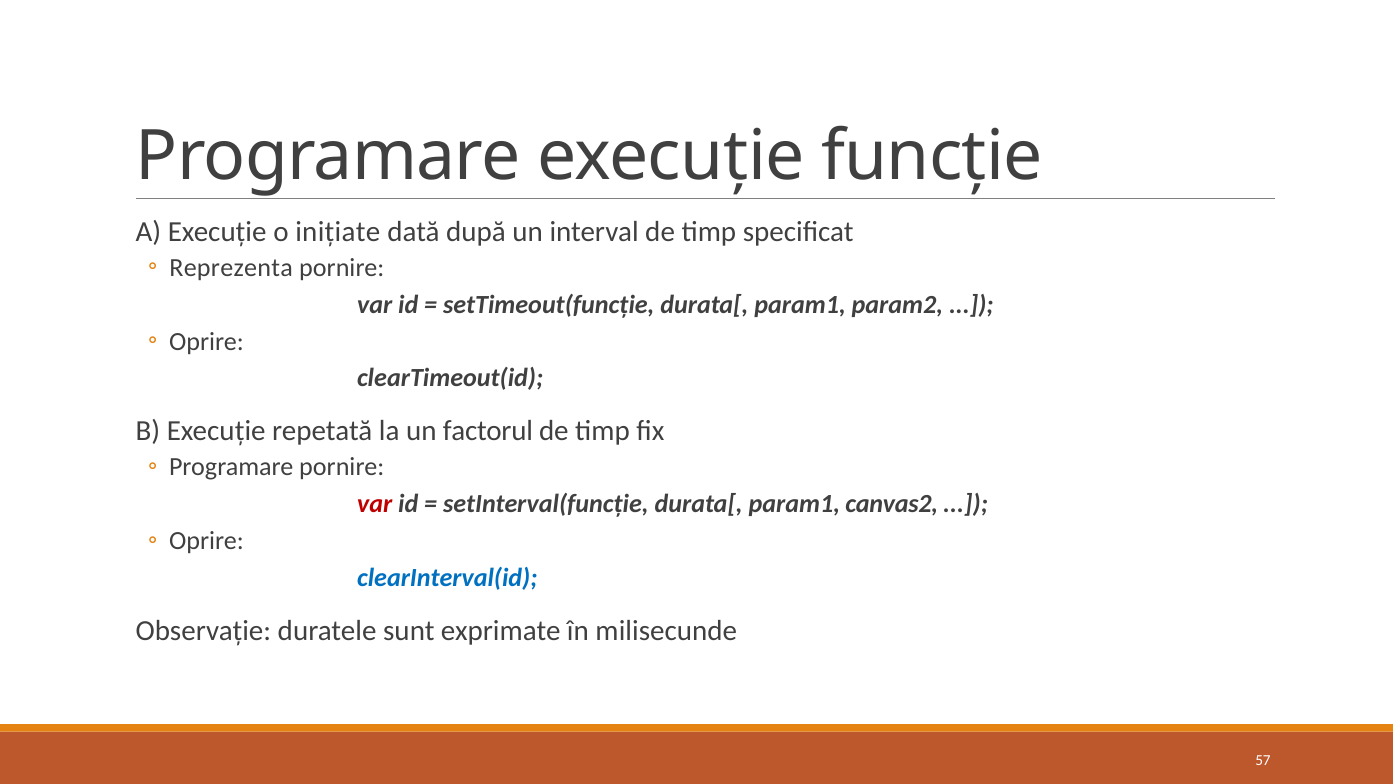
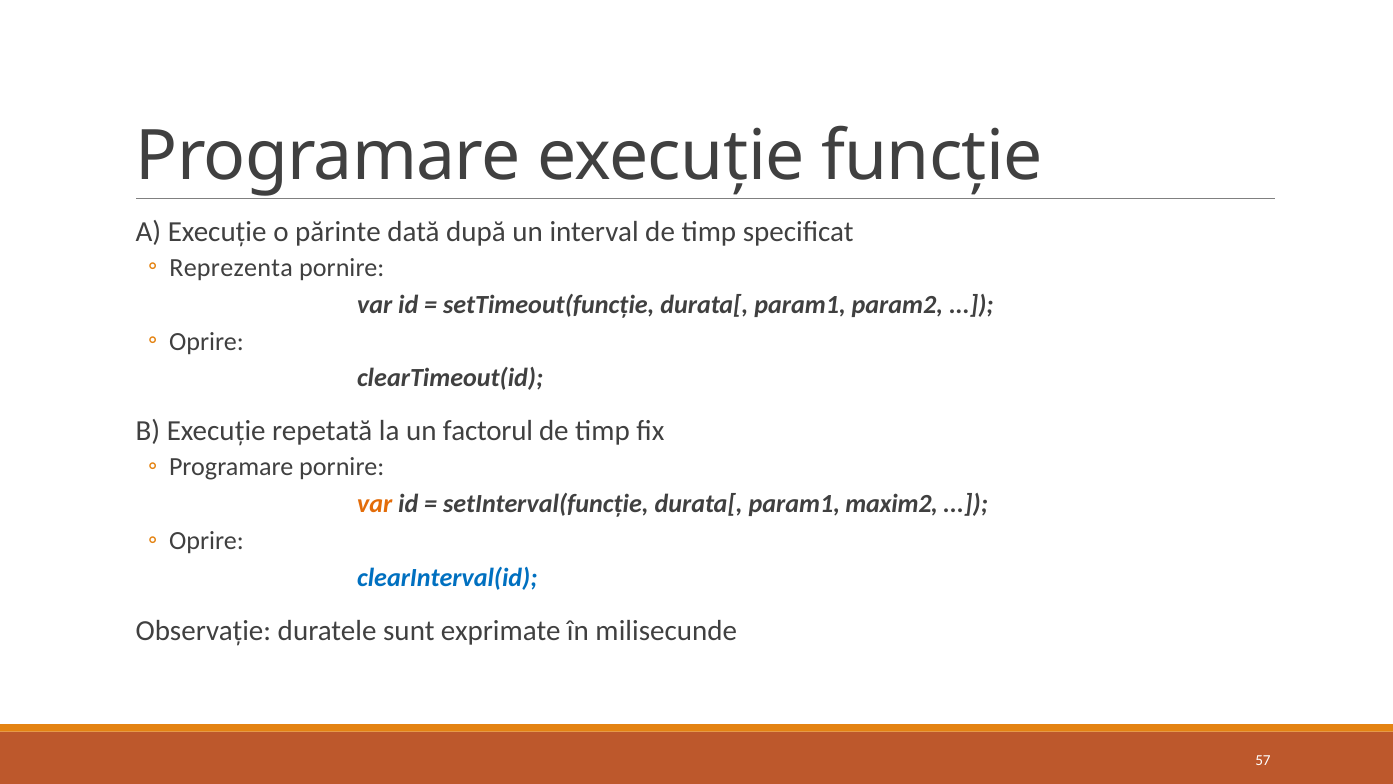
inițiate: inițiate -> părinte (338, 232)
var colour: red -> orange (375, 504)
canvas2: canvas2 -> maxim2 (892, 504)
